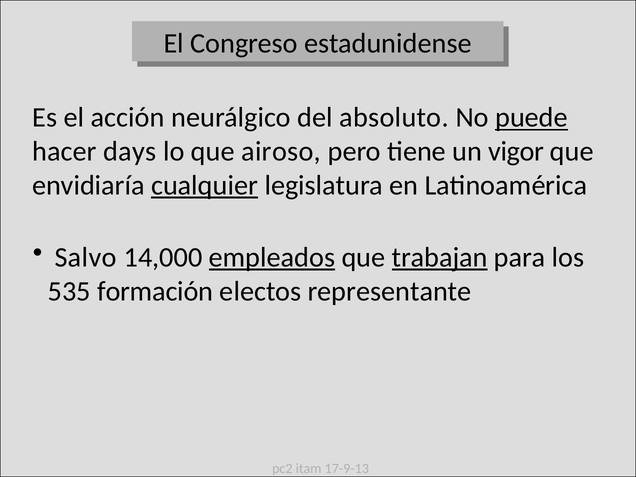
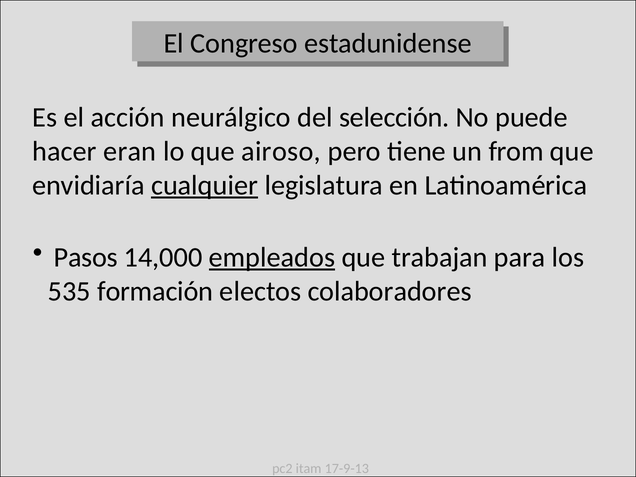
absoluto: absoluto -> selección (394, 117)
puede underline: present -> none (532, 117)
days: days -> eran (130, 151)
vigor: vigor -> from (516, 151)
Salvo: Salvo -> Pasos (86, 257)
trabajan underline: present -> none (440, 257)
representante: representante -> colaboradores (390, 291)
